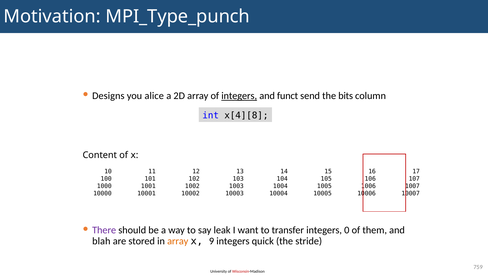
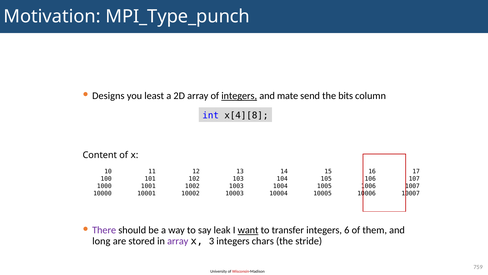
alice: alice -> least (154, 96)
funct: funct -> mate (288, 96)
want underline: none -> present (248, 230)
0: 0 -> 6 (347, 230)
blah: blah -> long (101, 241)
array colour: orange -> purple (178, 241)
9: 9 -> 3 (212, 241)
quick: quick -> chars (263, 241)
